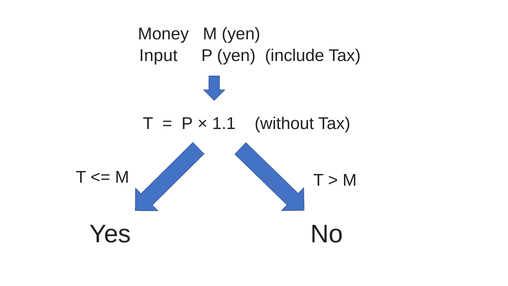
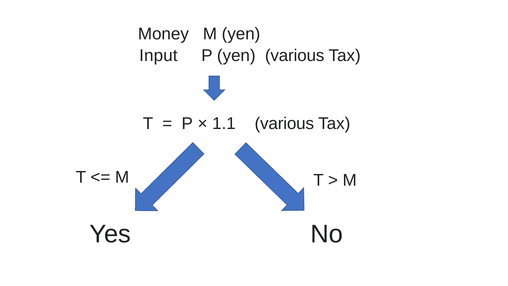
yen include: include -> various (295, 55)
1.1 without: without -> various (284, 123)
